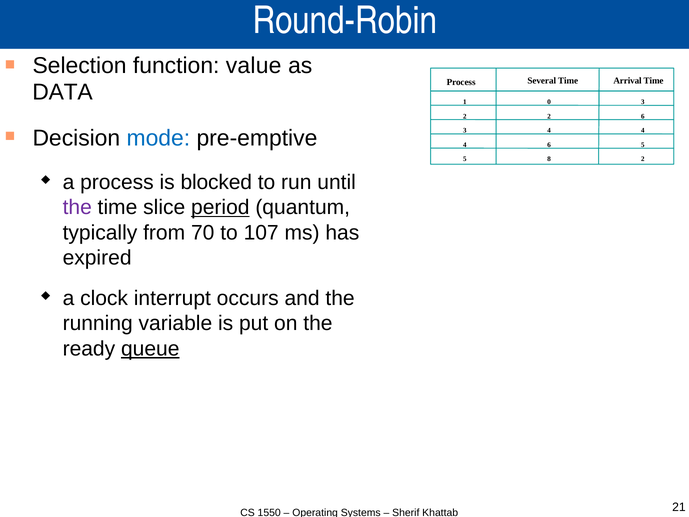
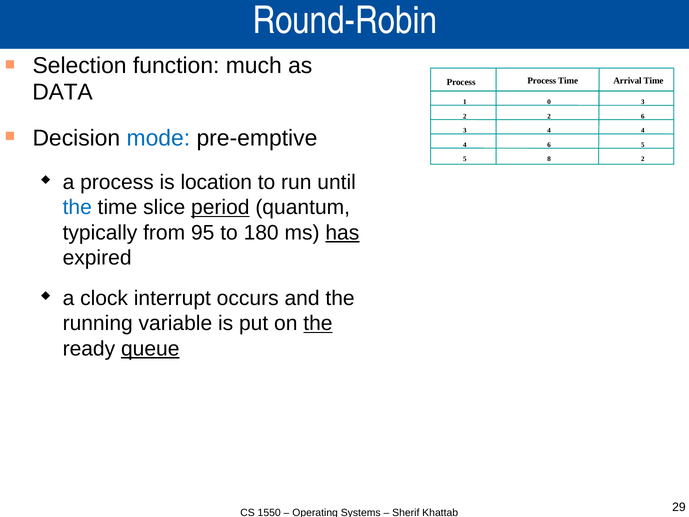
value: value -> much (254, 66)
Process Several: Several -> Process (542, 80)
blocked: blocked -> location (216, 182)
the colour: purple -> blue (77, 207)
70: 70 -> 95 (203, 233)
107: 107 -> 180 (261, 233)
has underline: none -> present (342, 233)
the underline: none -> present (318, 323)
21: 21 -> 29 (679, 507)
